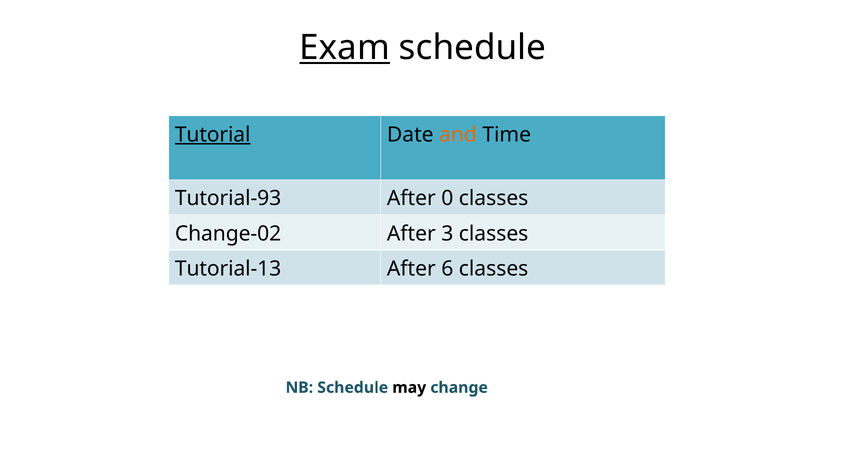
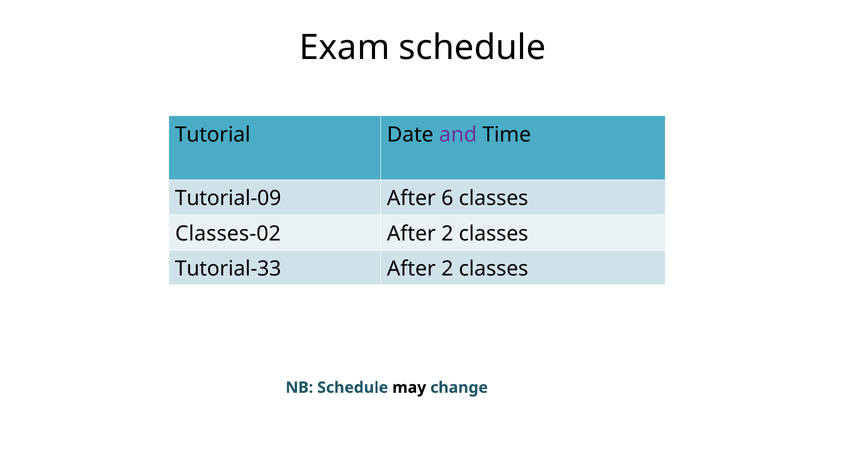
Exam underline: present -> none (345, 48)
Tutorial underline: present -> none (213, 135)
and colour: orange -> purple (458, 135)
Tutorial-93: Tutorial-93 -> Tutorial-09 (228, 199)
0: 0 -> 6 (447, 199)
Change-02: Change-02 -> Classes-02 (228, 234)
3: 3 -> 2 (447, 234)
Tutorial-13: Tutorial-13 -> Tutorial-33 (228, 269)
6: 6 -> 2 (447, 269)
